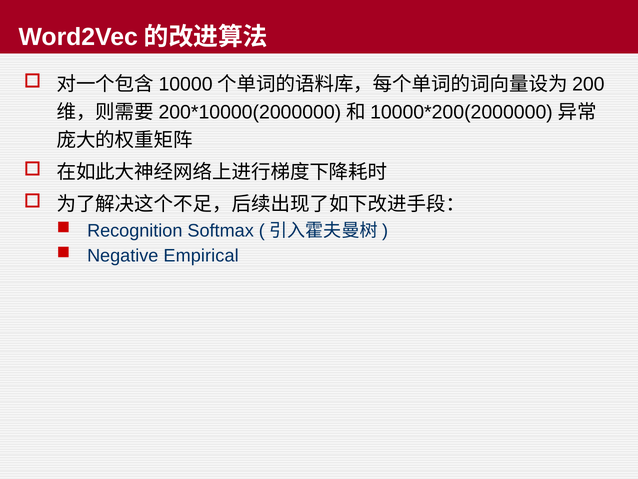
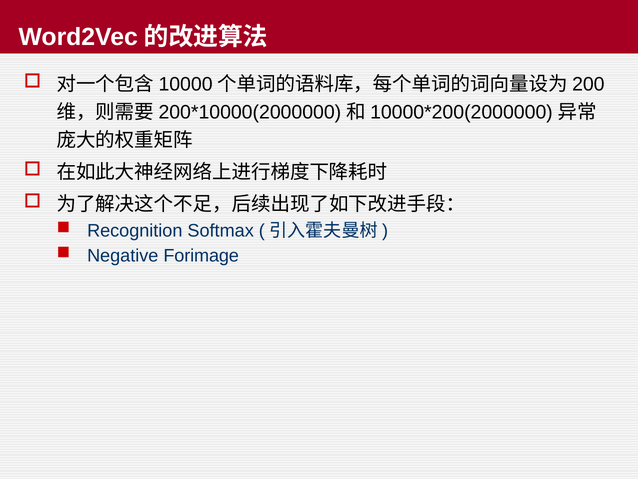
Empirical: Empirical -> Forimage (201, 256)
